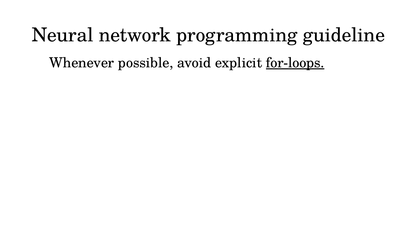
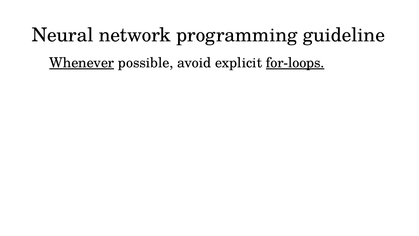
Whenever underline: none -> present (82, 63)
